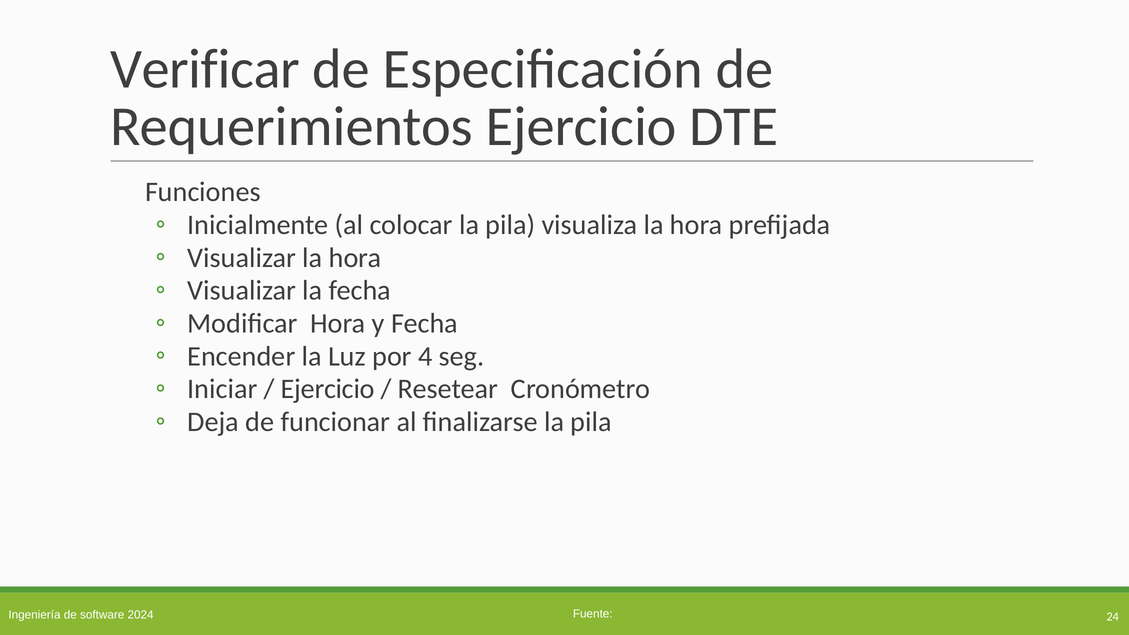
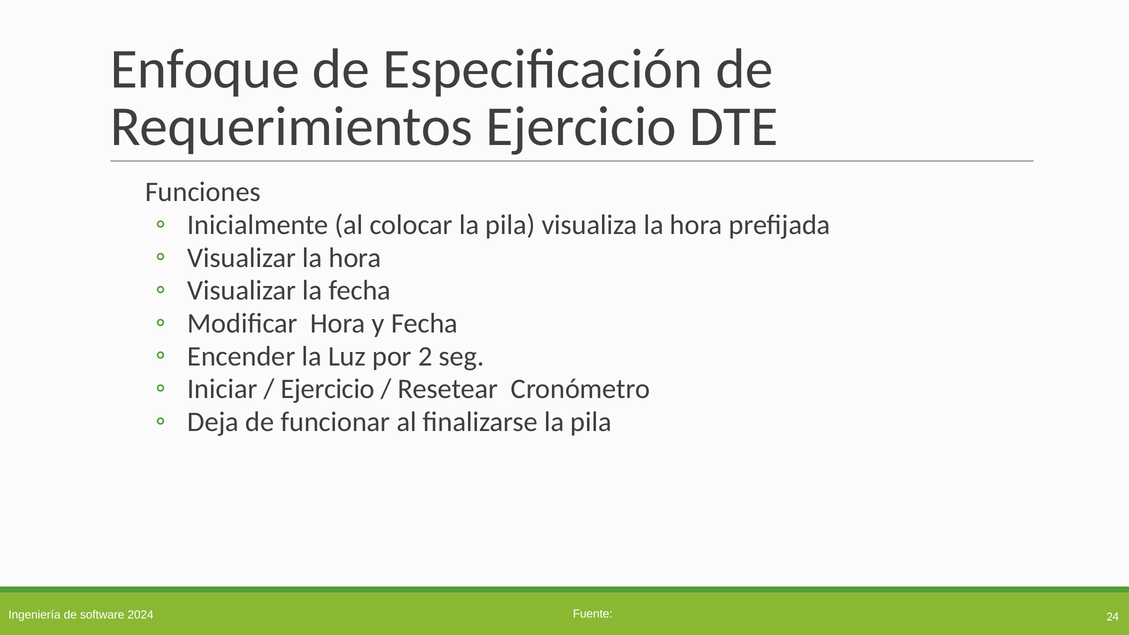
Verificar: Verificar -> Enfoque (205, 69)
4: 4 -> 2 (425, 356)
